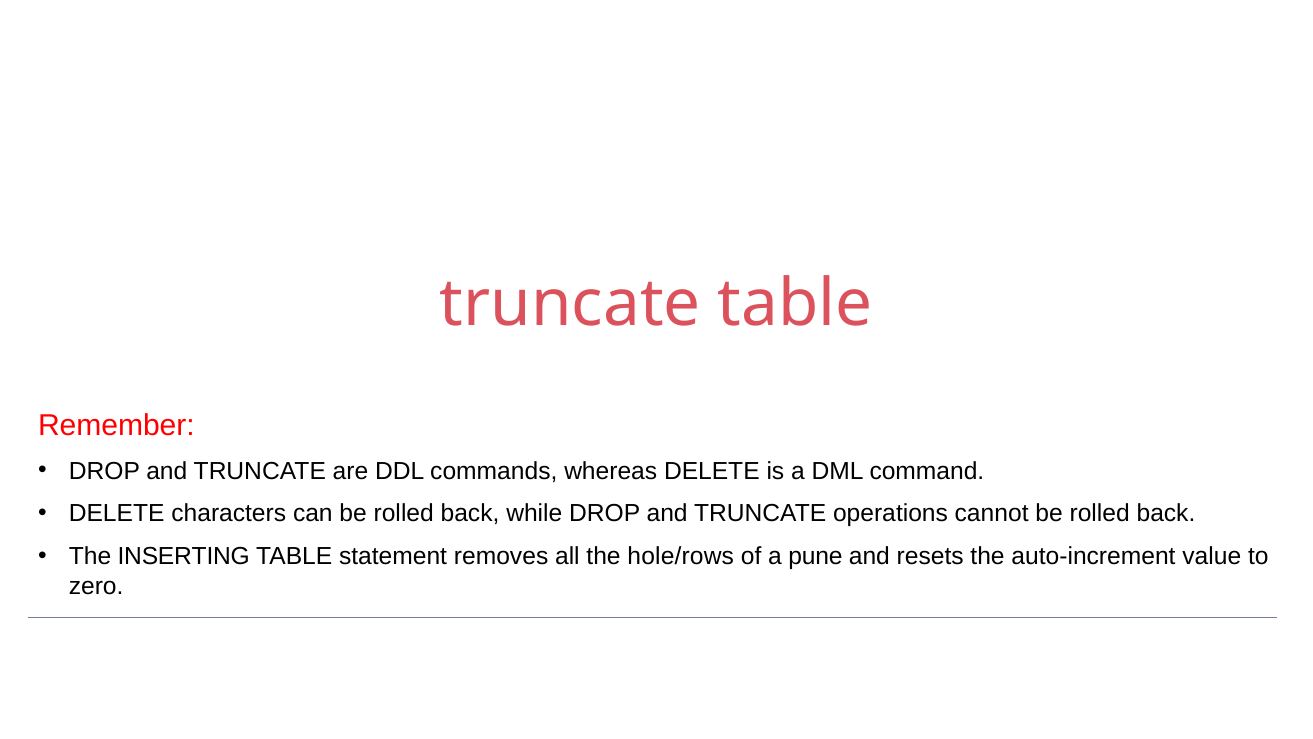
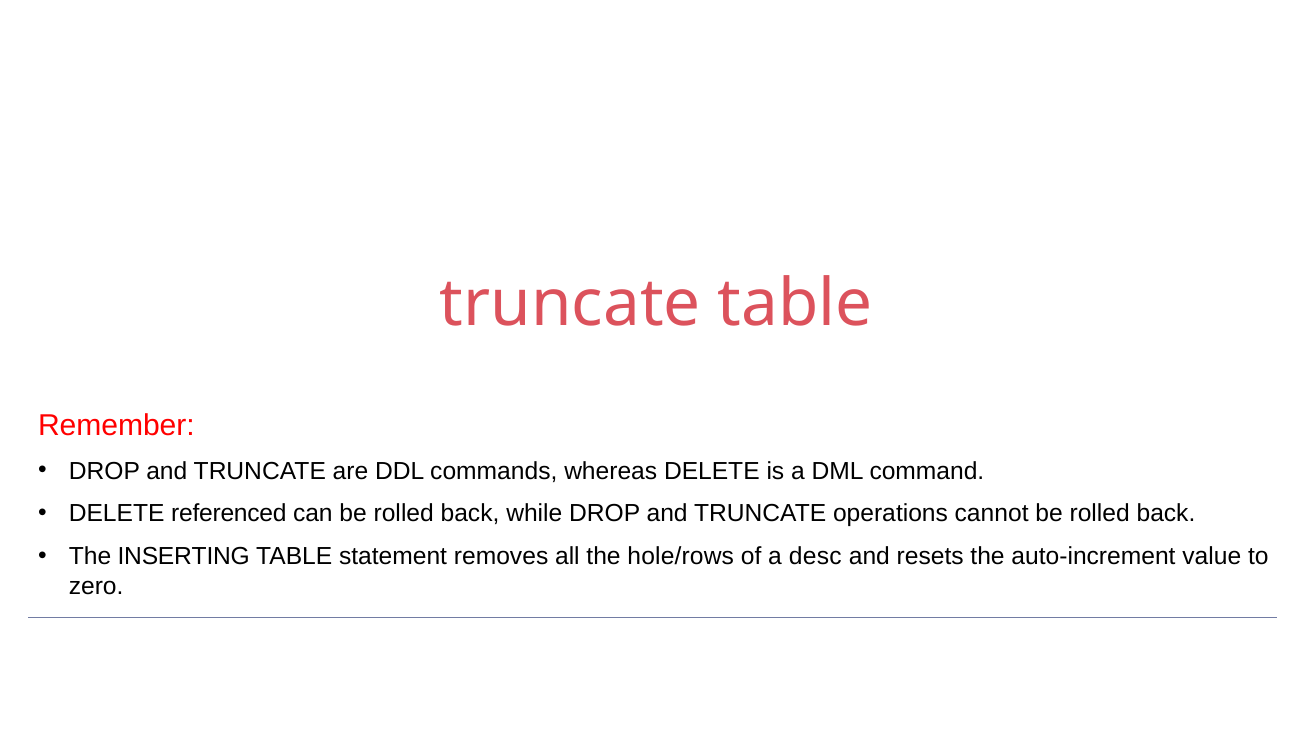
characters: characters -> referenced (229, 513)
pune: pune -> desc (815, 556)
